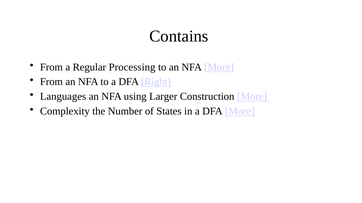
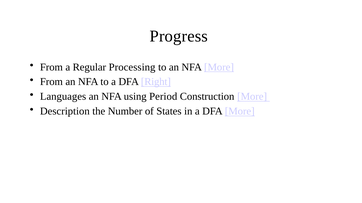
Contains: Contains -> Progress (179, 36)
Larger: Larger -> Period (163, 97)
Complexity: Complexity -> Description (65, 112)
